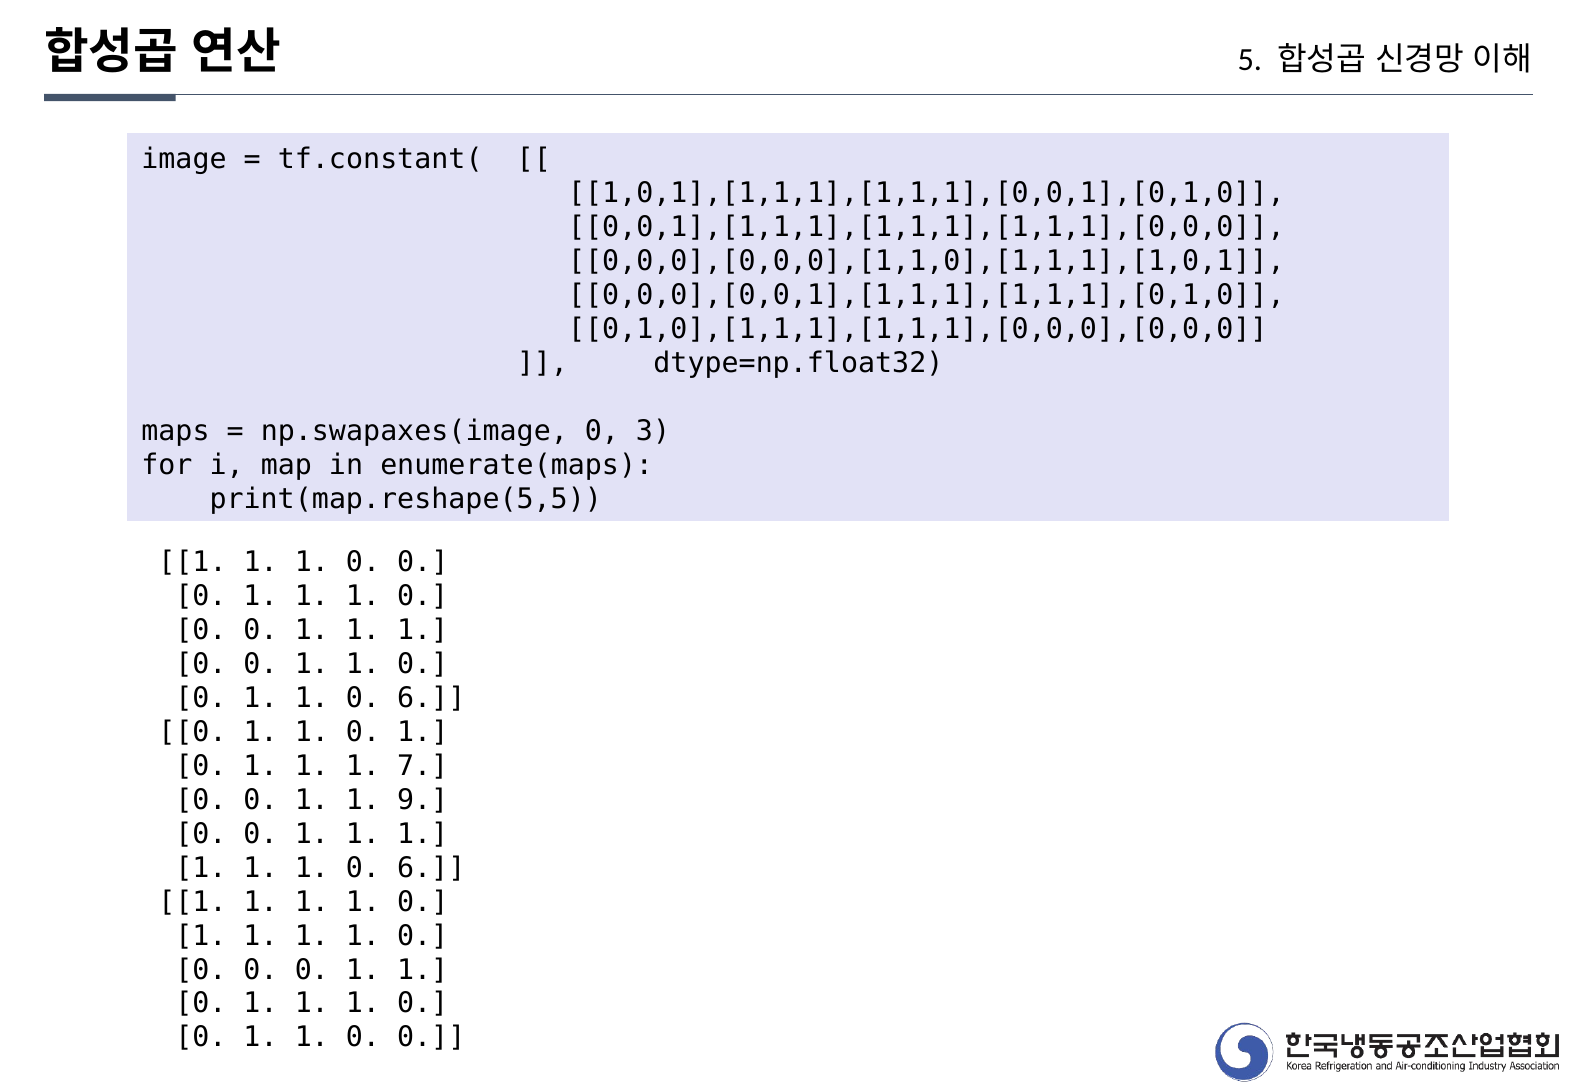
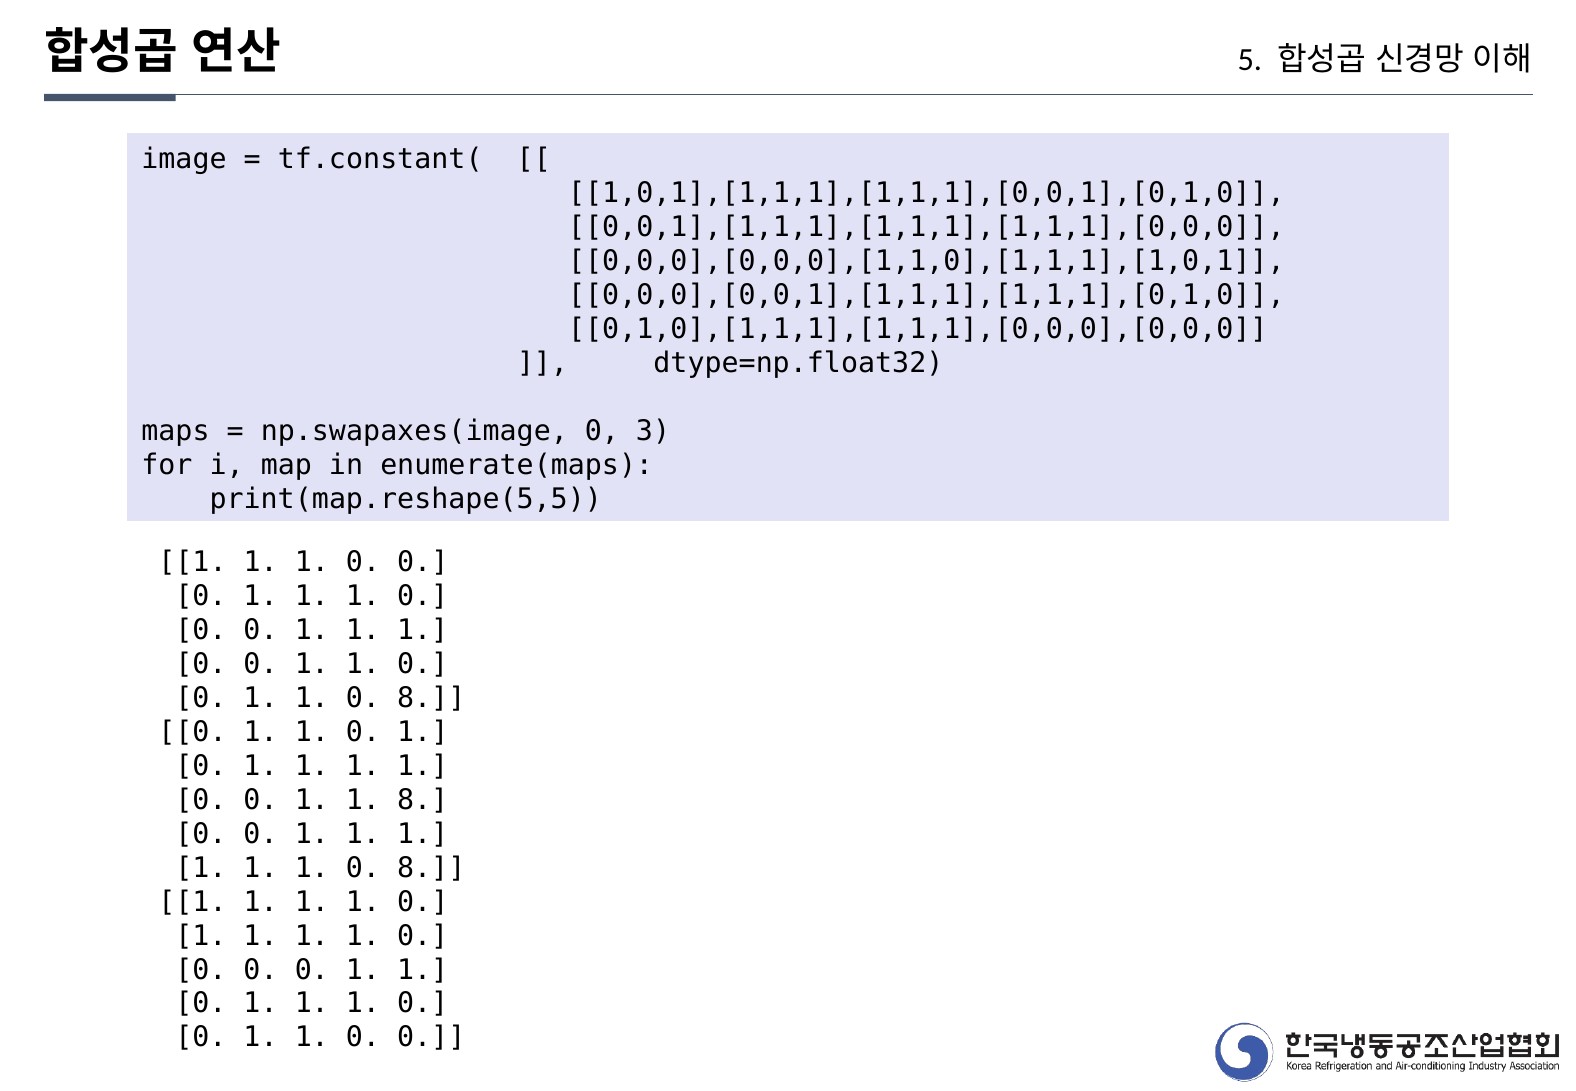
6: 6 -> 8 (431, 698)
7: 7 -> 1 (423, 766)
1 9: 9 -> 8 (423, 800)
6: 6 -> 8 (431, 868)
